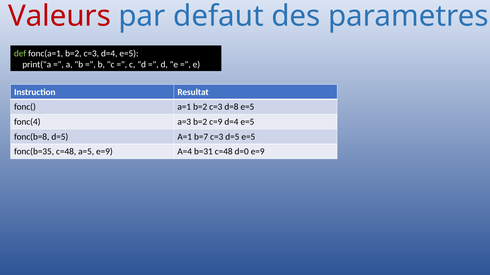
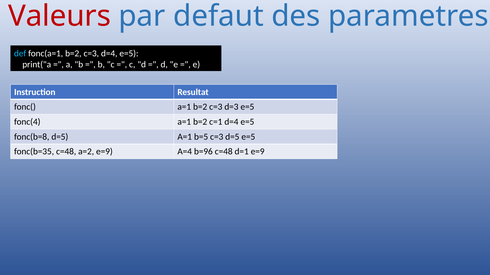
def colour: light green -> light blue (20, 54)
d=8: d=8 -> d=3 (231, 107)
fonc(4 a=3: a=3 -> a=1 (184, 122)
c=9: c=9 -> c=1 (216, 122)
b=7: b=7 -> b=5 (201, 137)
a=5: a=5 -> a=2 (86, 152)
b=31: b=31 -> b=96 (203, 152)
d=0: d=0 -> d=1 (242, 152)
